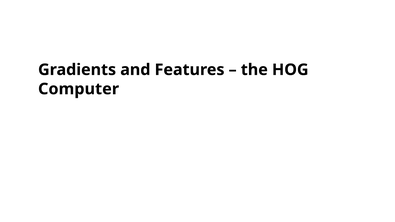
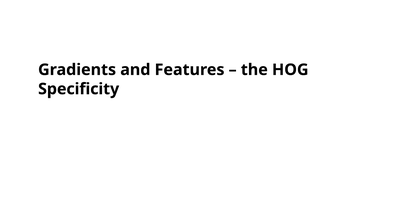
Computer: Computer -> Specificity (79, 89)
